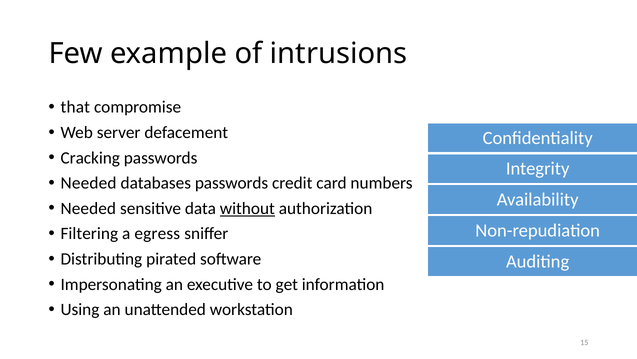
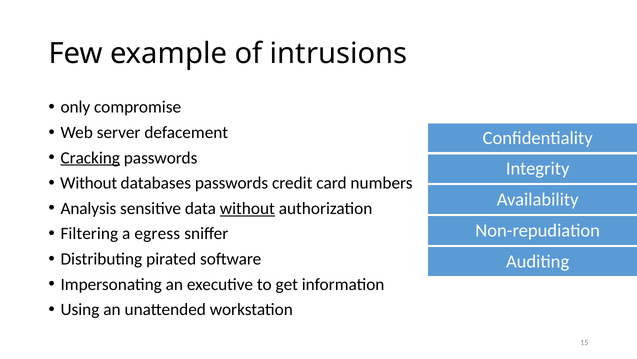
that: that -> only (75, 107)
Cracking underline: none -> present (90, 157)
Needed: Needed -> Without (89, 183)
Needed: Needed -> Analysis (88, 208)
